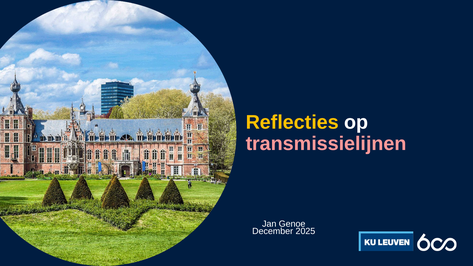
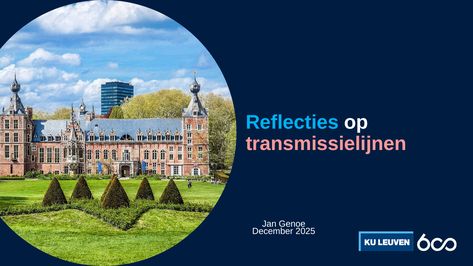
Reflecties colour: yellow -> light blue (292, 122)
